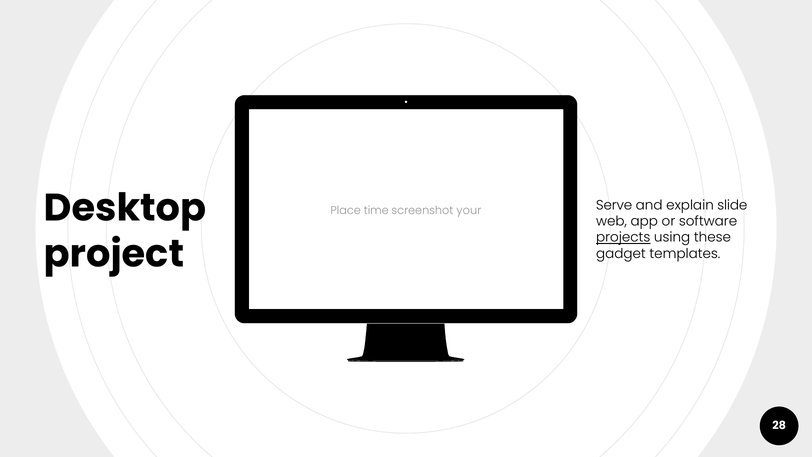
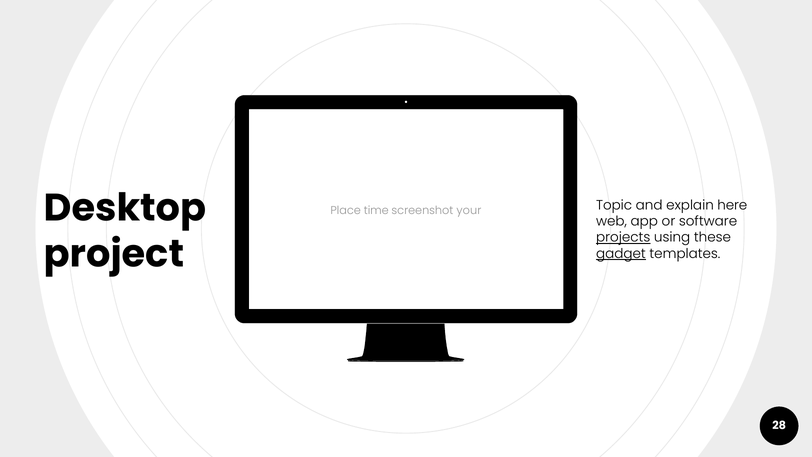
Serve: Serve -> Topic (614, 205)
slide: slide -> here (732, 205)
gadget underline: none -> present (621, 254)
